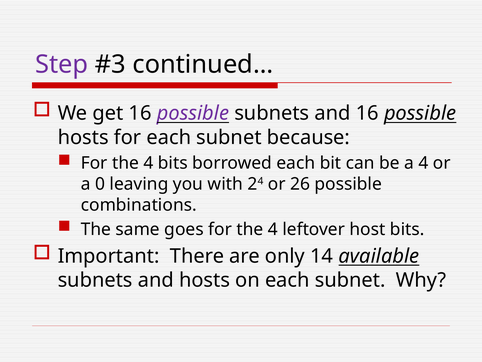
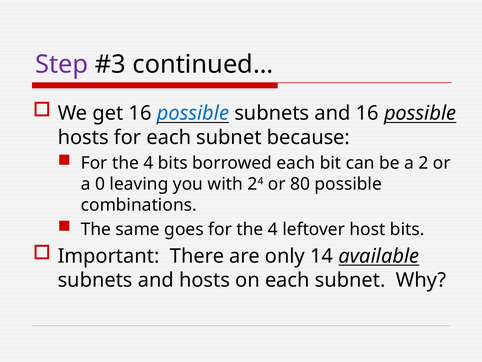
possible colour: purple -> blue (193, 113)
a 4: 4 -> 2 (423, 163)
26: 26 -> 80 (300, 184)
